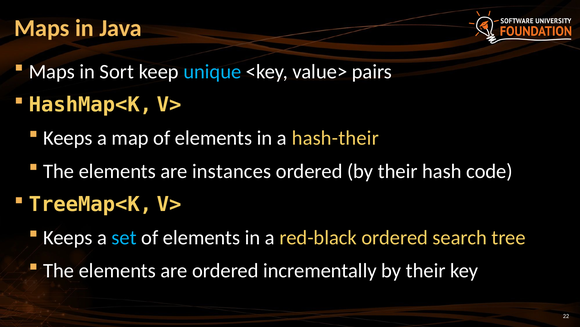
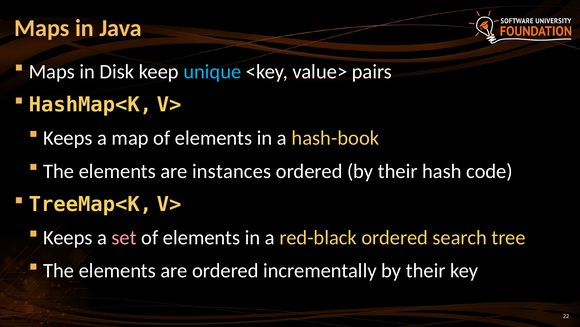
Sort: Sort -> Disk (117, 71)
hash-their: hash-their -> hash-book (335, 138)
set colour: light blue -> pink (124, 237)
